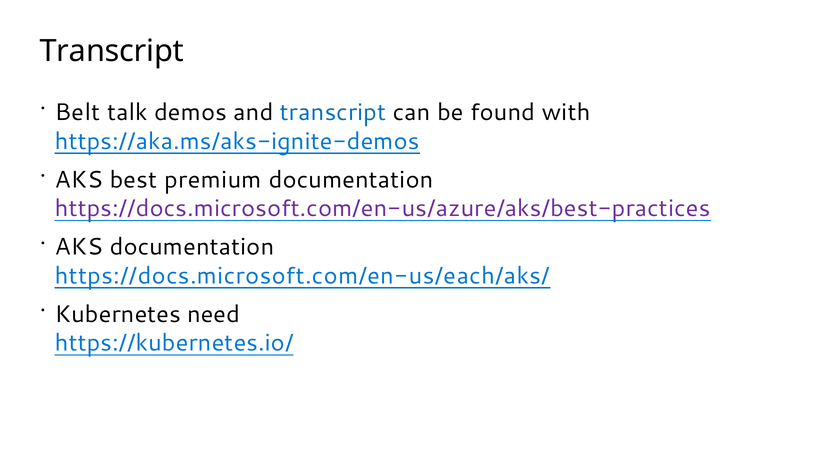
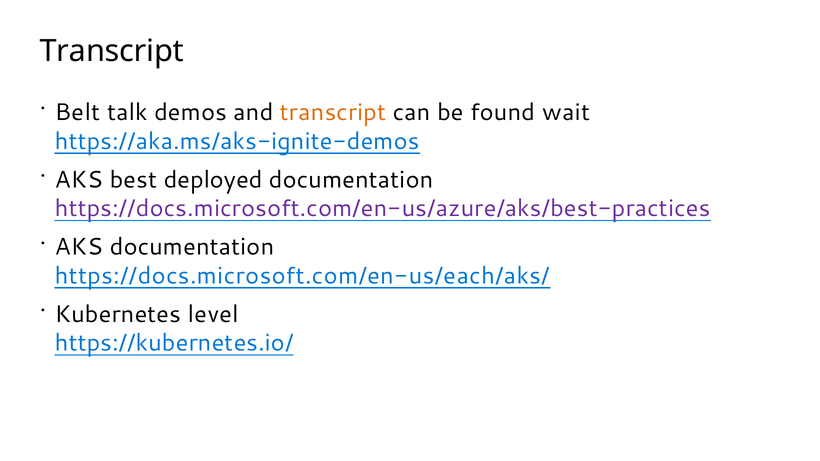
transcript colour: blue -> orange (333, 113)
with: with -> wait (566, 113)
premium: premium -> deployed (213, 180)
need: need -> level (213, 315)
